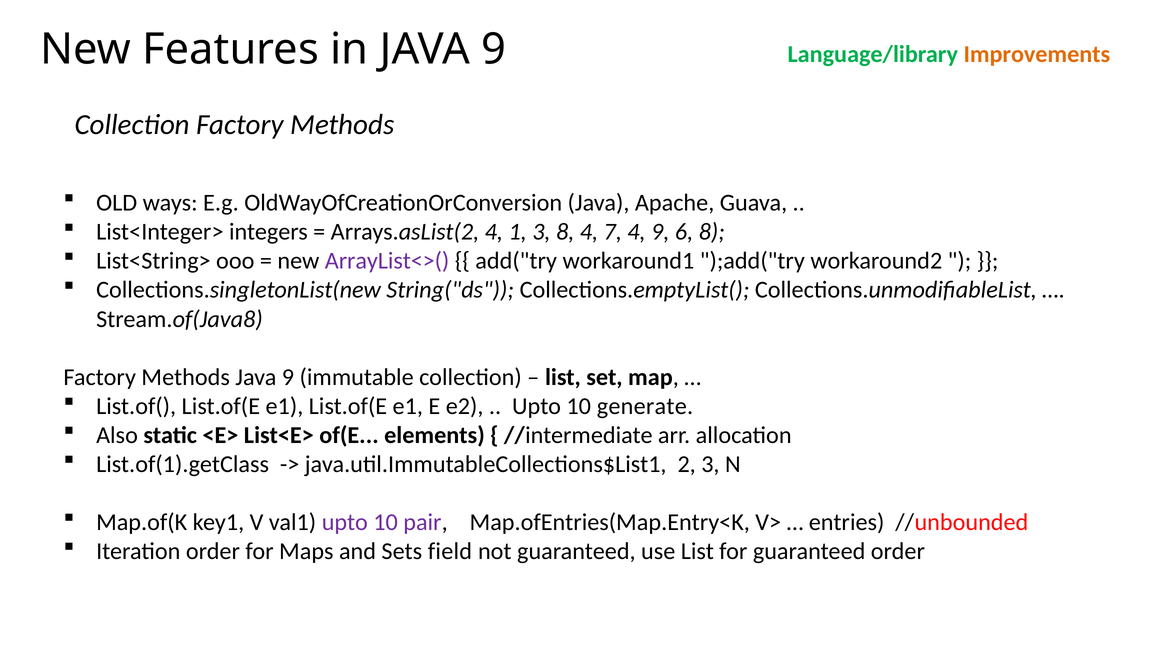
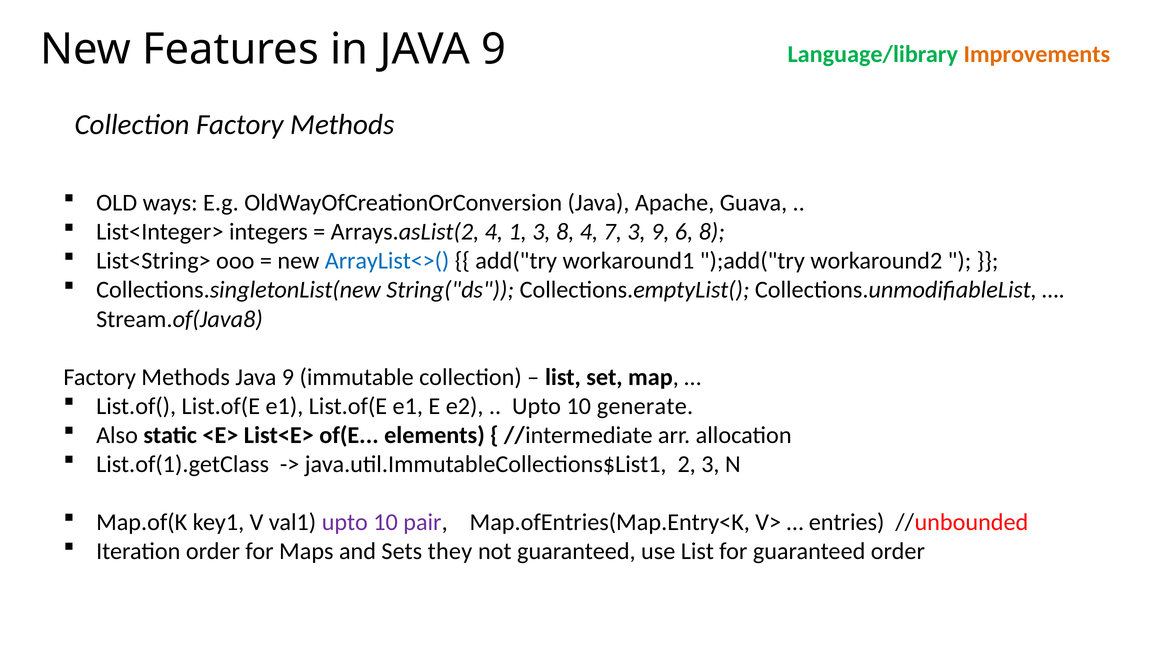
7 4: 4 -> 3 (636, 232)
ArrayList<>( colour: purple -> blue (387, 261)
field: field -> they (450, 551)
